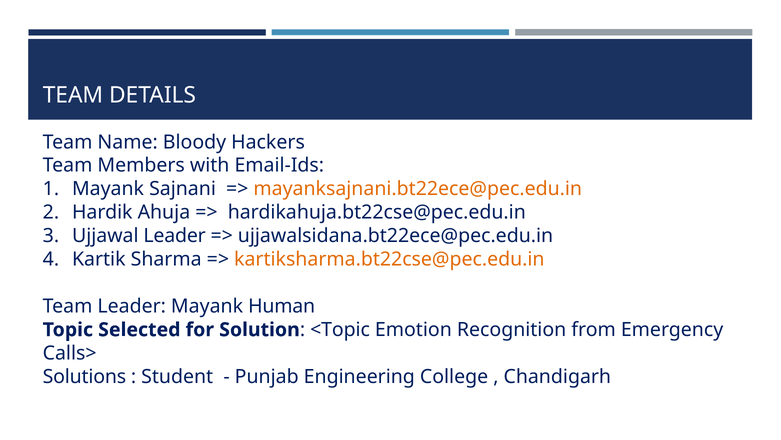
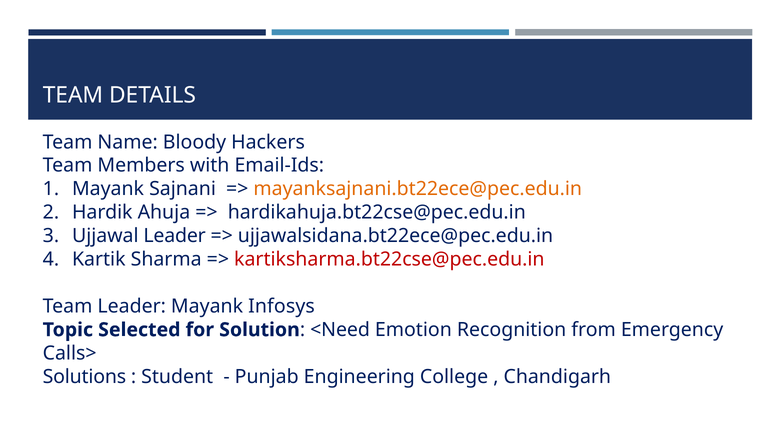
kartiksharma.bt22cse@pec.edu.in colour: orange -> red (389, 259)
Human: Human -> Infosys (282, 306)
<Topic: <Topic -> <Need (340, 329)
